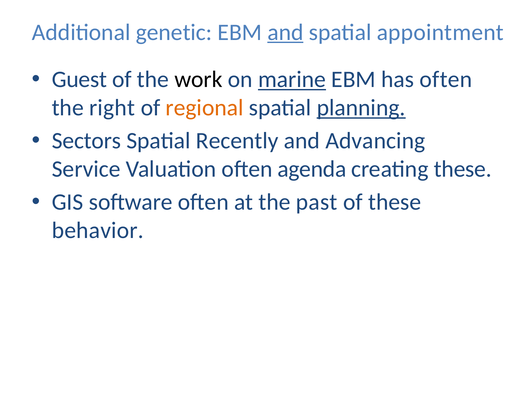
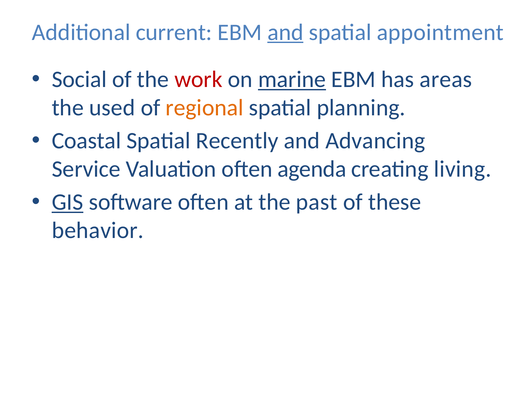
genetic: genetic -> current (174, 32)
Guest: Guest -> Social (79, 80)
work colour: black -> red (198, 80)
has often: often -> areas (446, 80)
right: right -> used (112, 108)
planning underline: present -> none (361, 108)
Sectors: Sectors -> Coastal (86, 141)
creating these: these -> living (463, 169)
GIS underline: none -> present (68, 202)
